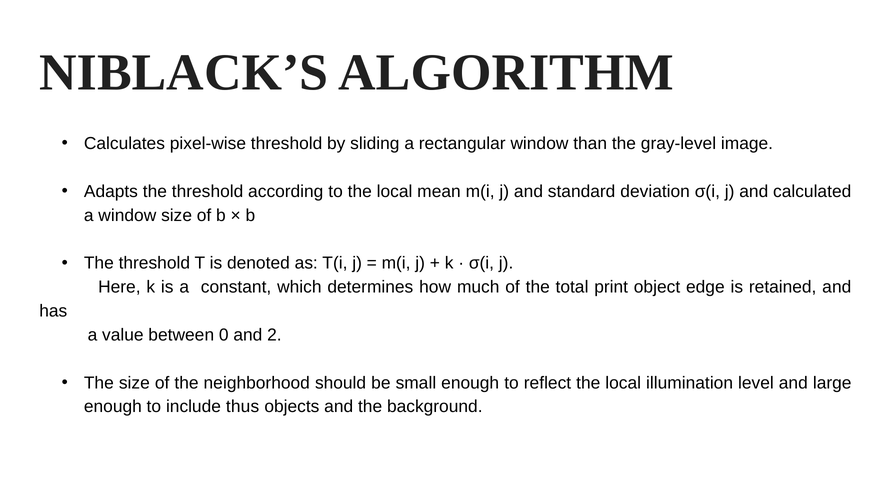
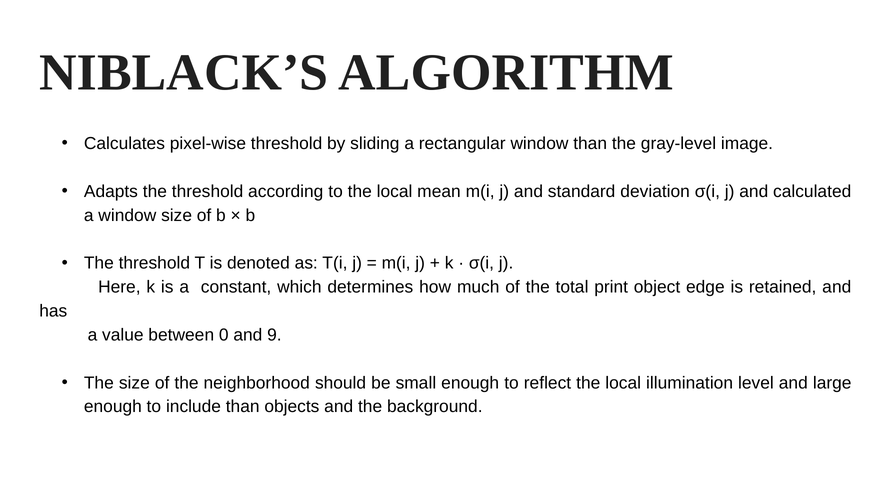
2: 2 -> 9 (274, 335)
include thus: thus -> than (243, 407)
